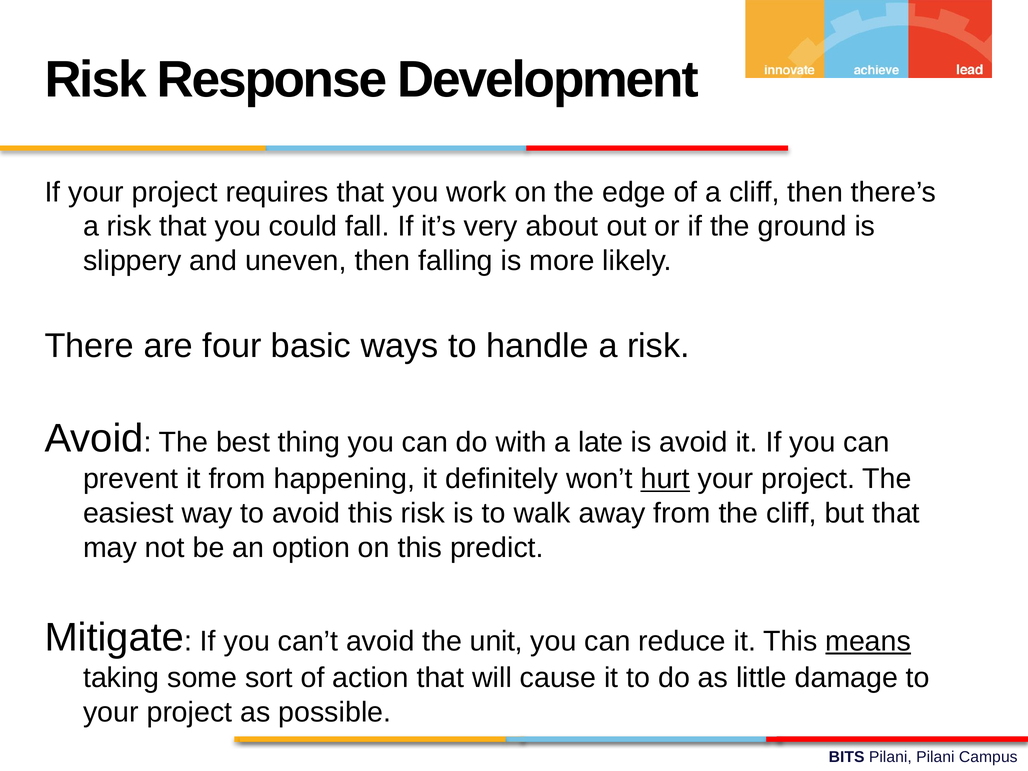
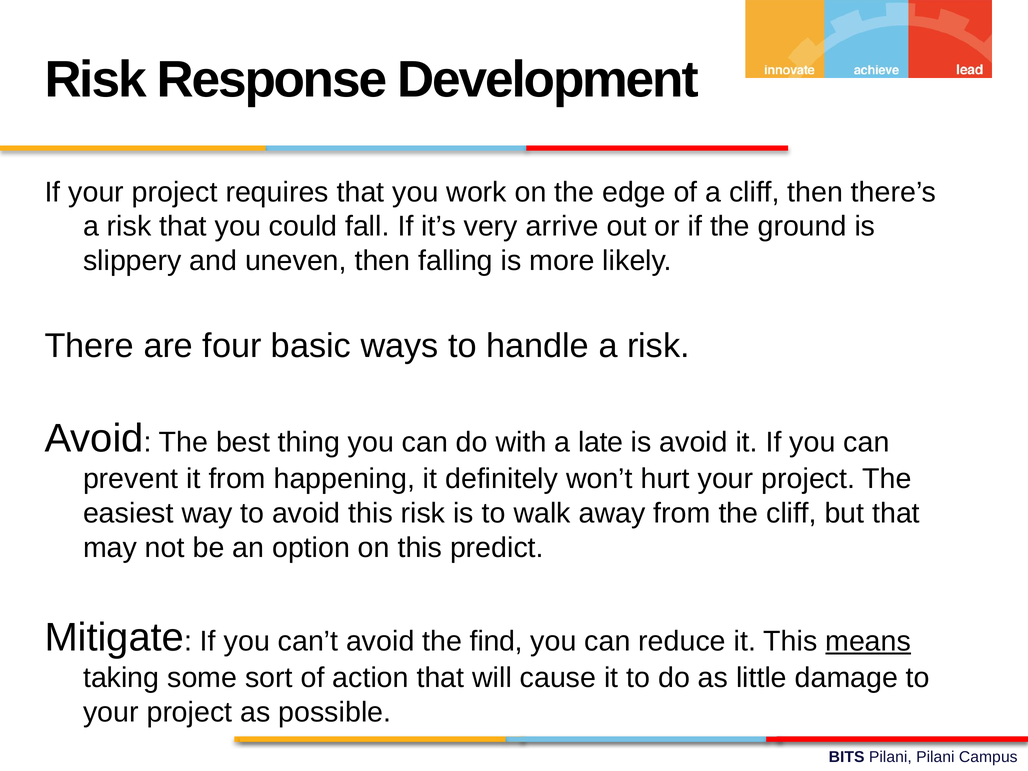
about: about -> arrive (562, 227)
hurt underline: present -> none (665, 479)
unit: unit -> find (496, 641)
